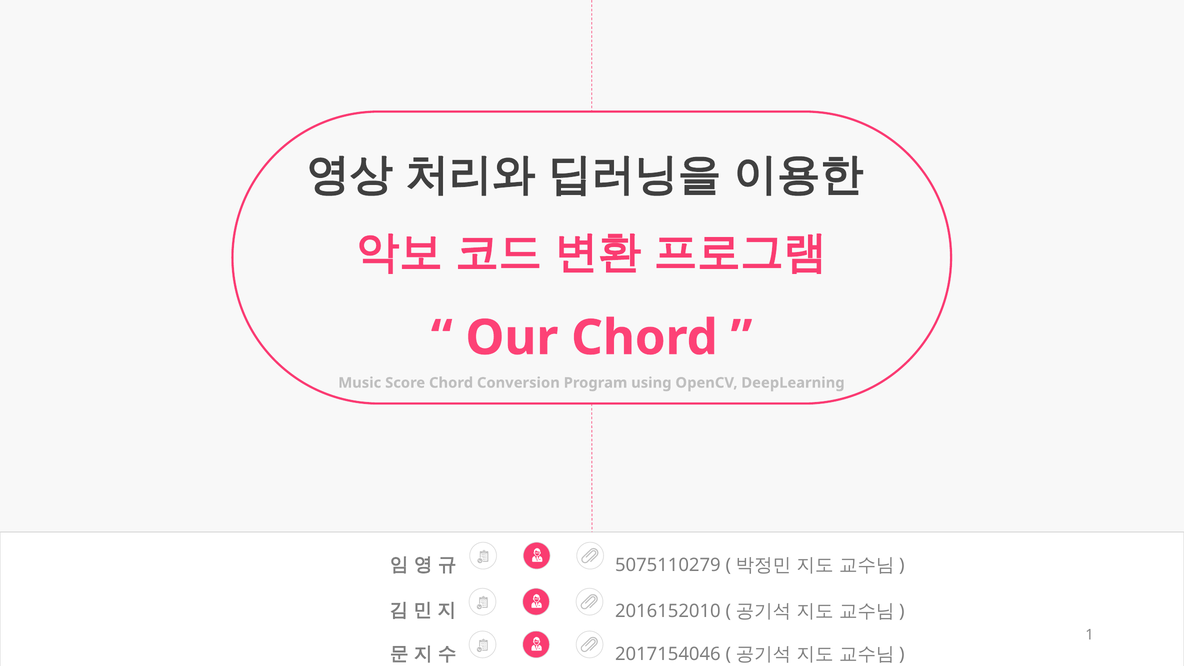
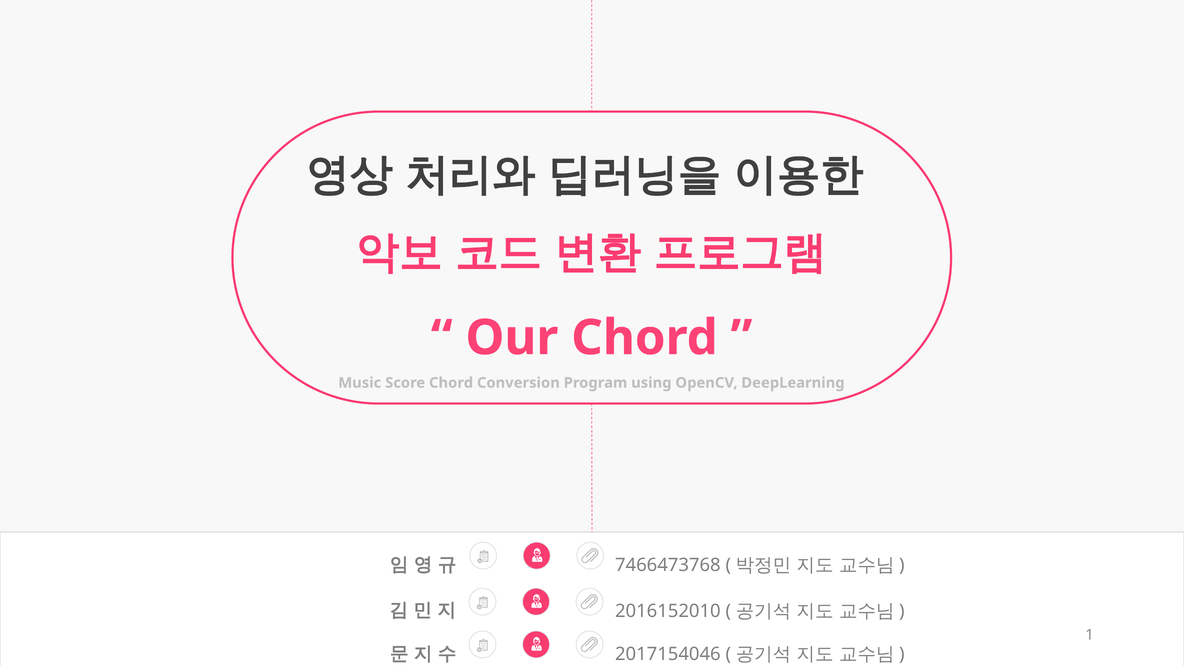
5075110279: 5075110279 -> 7466473768 (668, 565)
